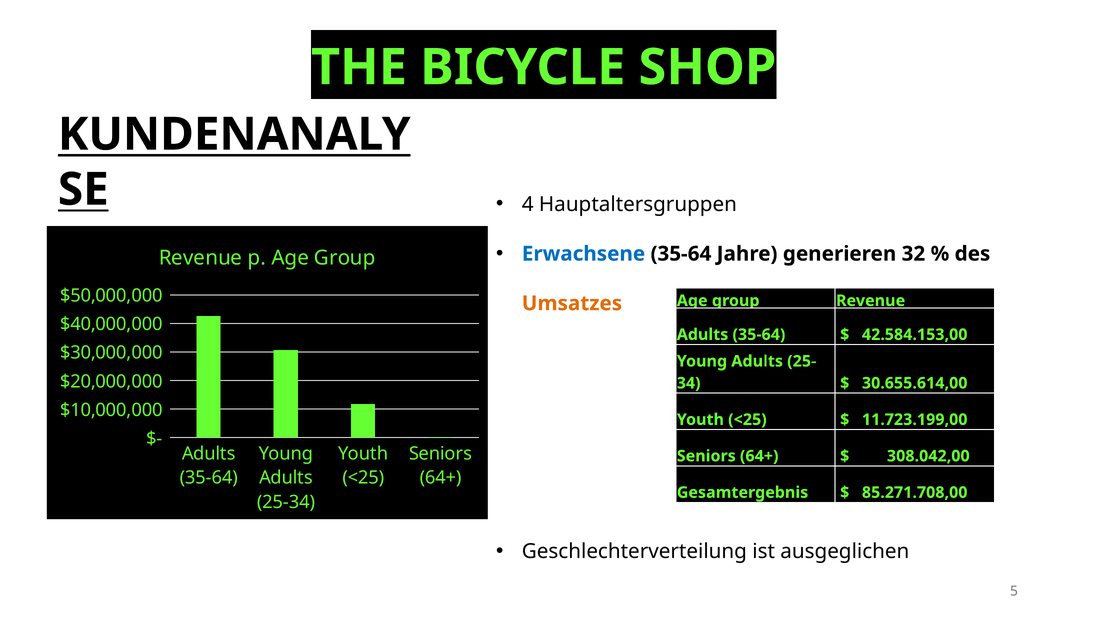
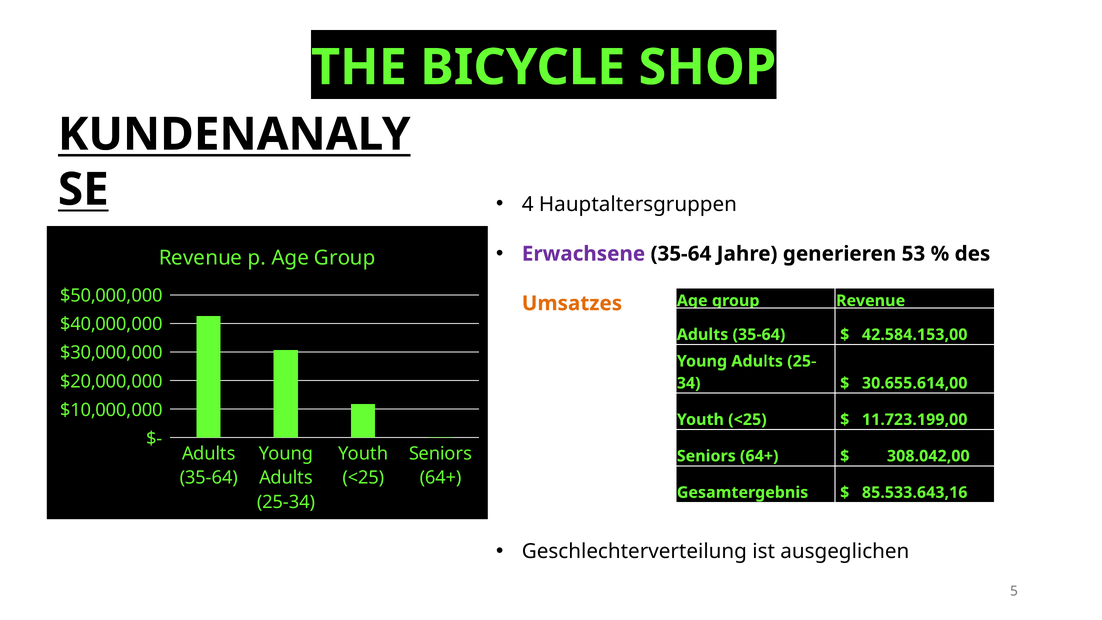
Erwachsene colour: blue -> purple (584, 254)
32: 32 -> 53 (913, 254)
85.271.708,00: 85.271.708,00 -> 85.533.643,16 (915, 492)
